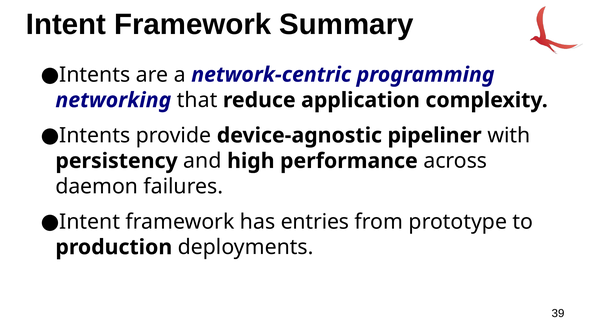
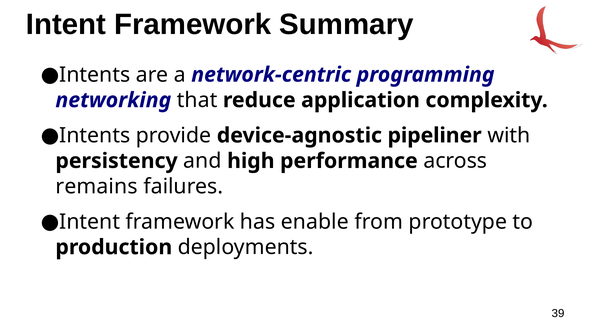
daemon: daemon -> remains (97, 187)
entries: entries -> enable (315, 222)
